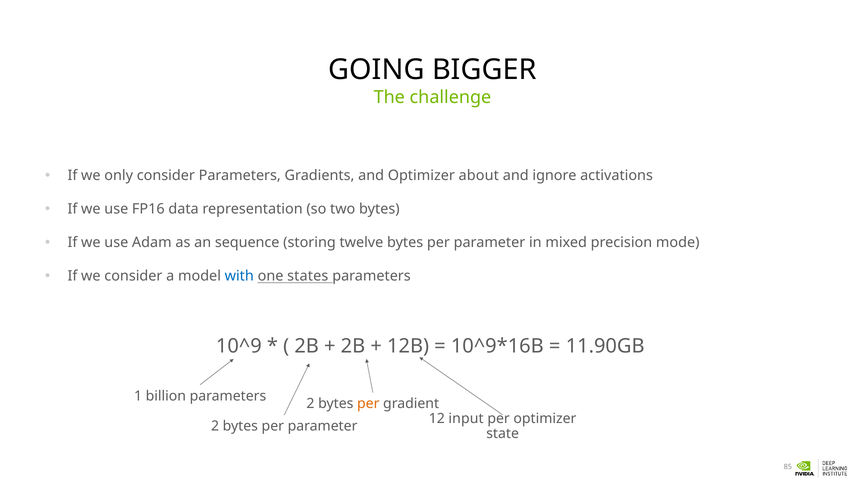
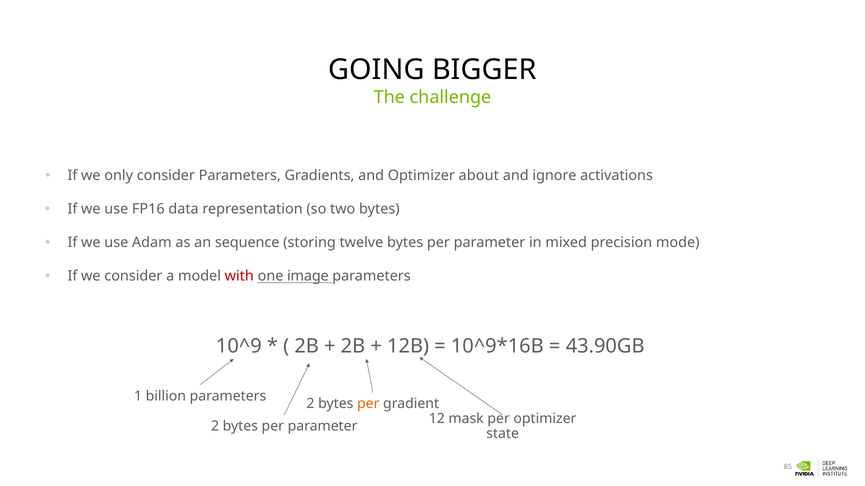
with colour: blue -> red (239, 276)
states: states -> image (308, 276)
11.90GB: 11.90GB -> 43.90GB (605, 347)
input: input -> mask (466, 419)
